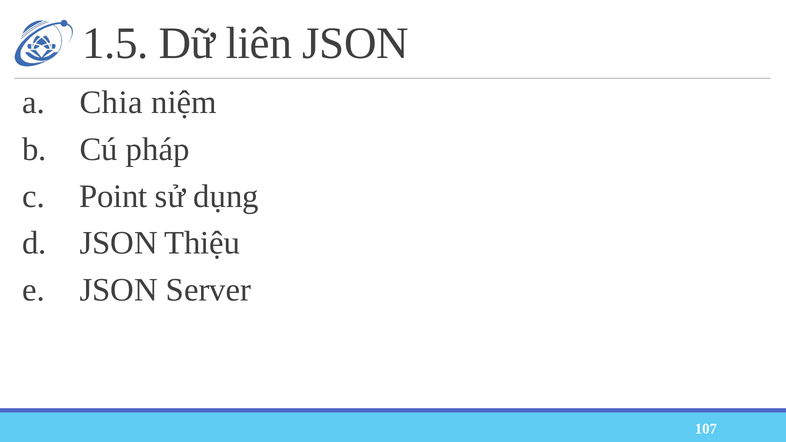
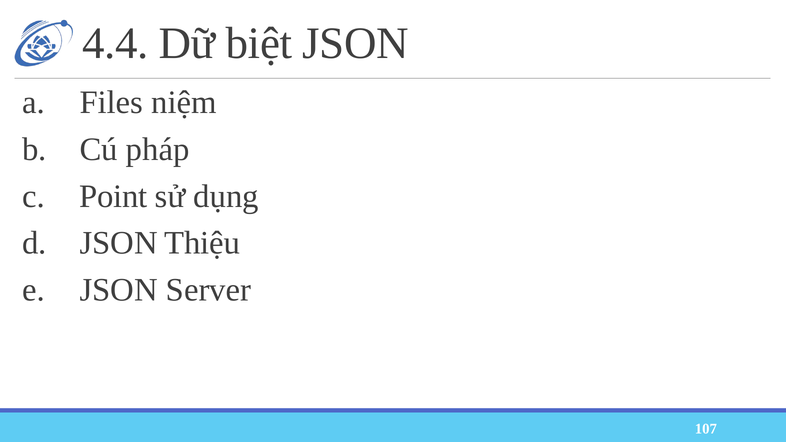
1.5: 1.5 -> 4.4 (115, 43)
liên: liên -> biệt (259, 43)
Chia: Chia -> Files (111, 103)
